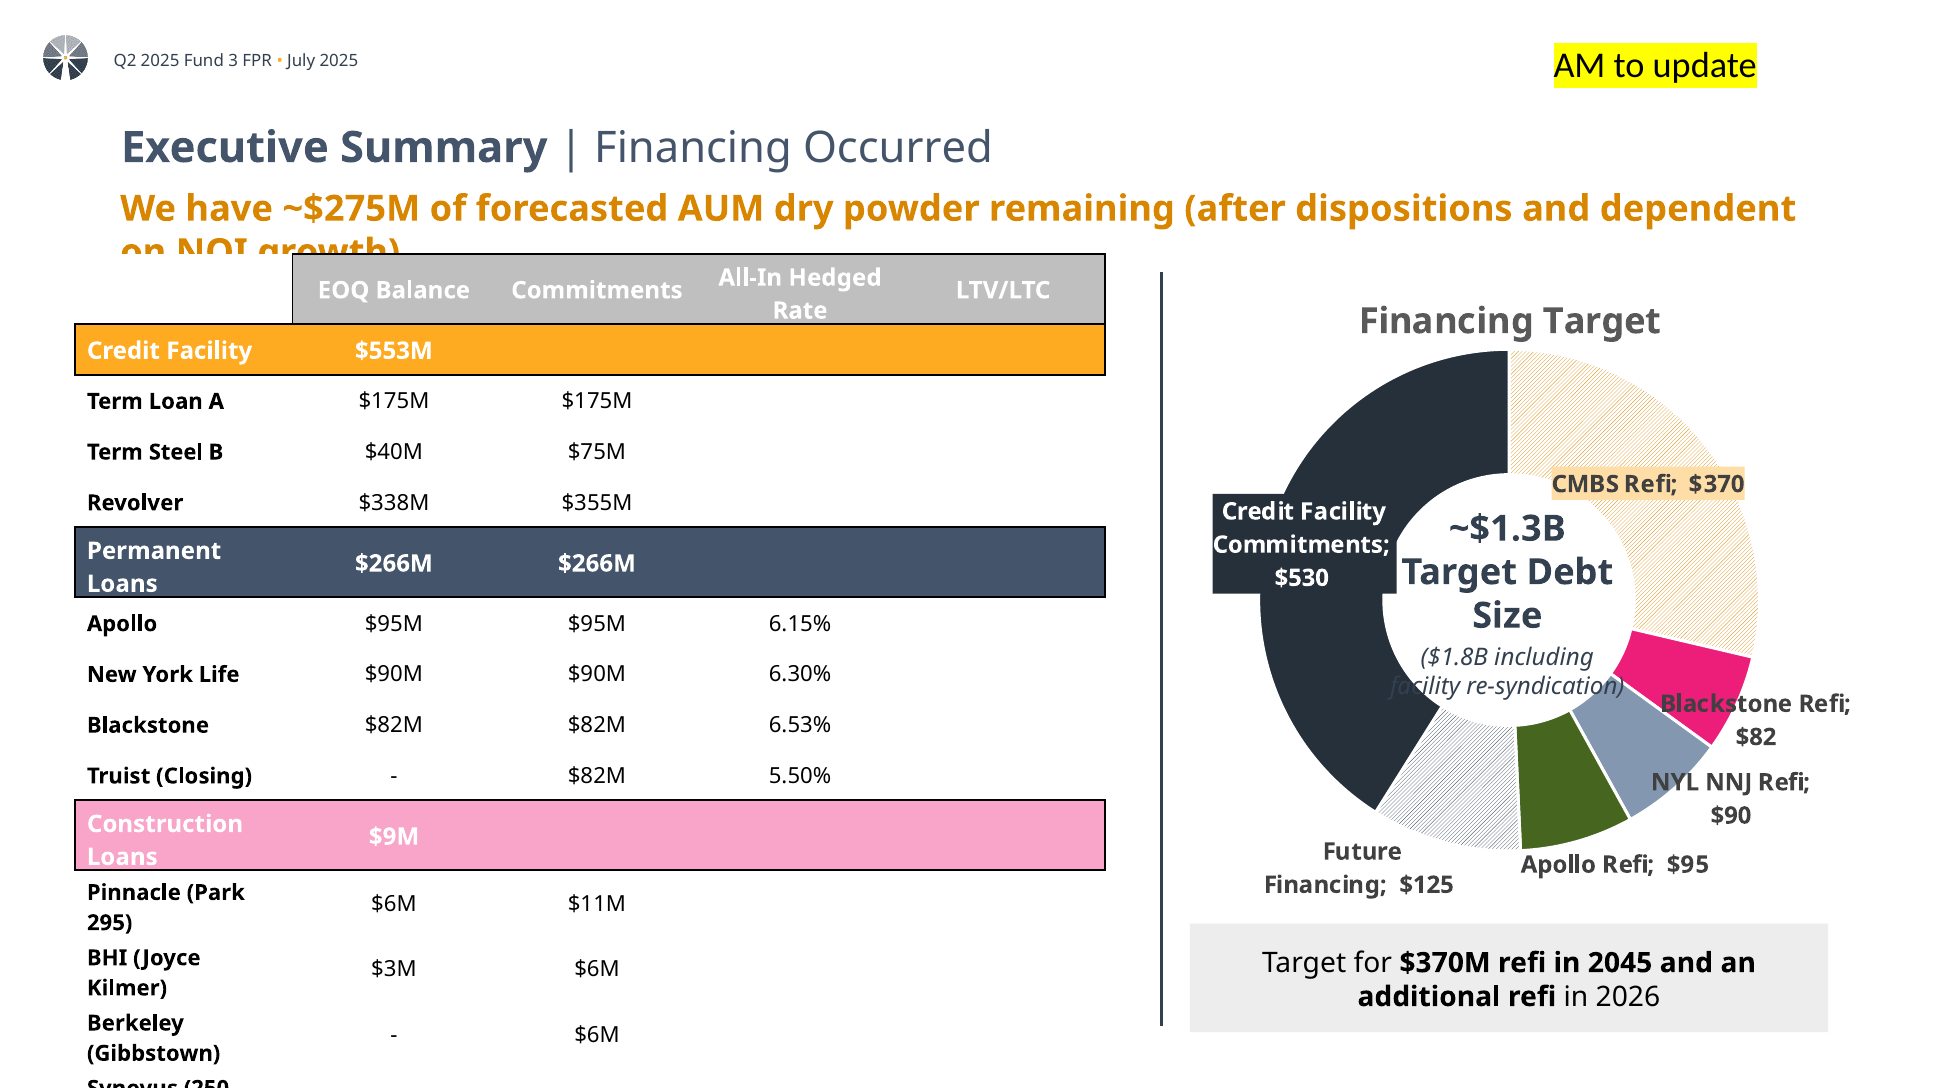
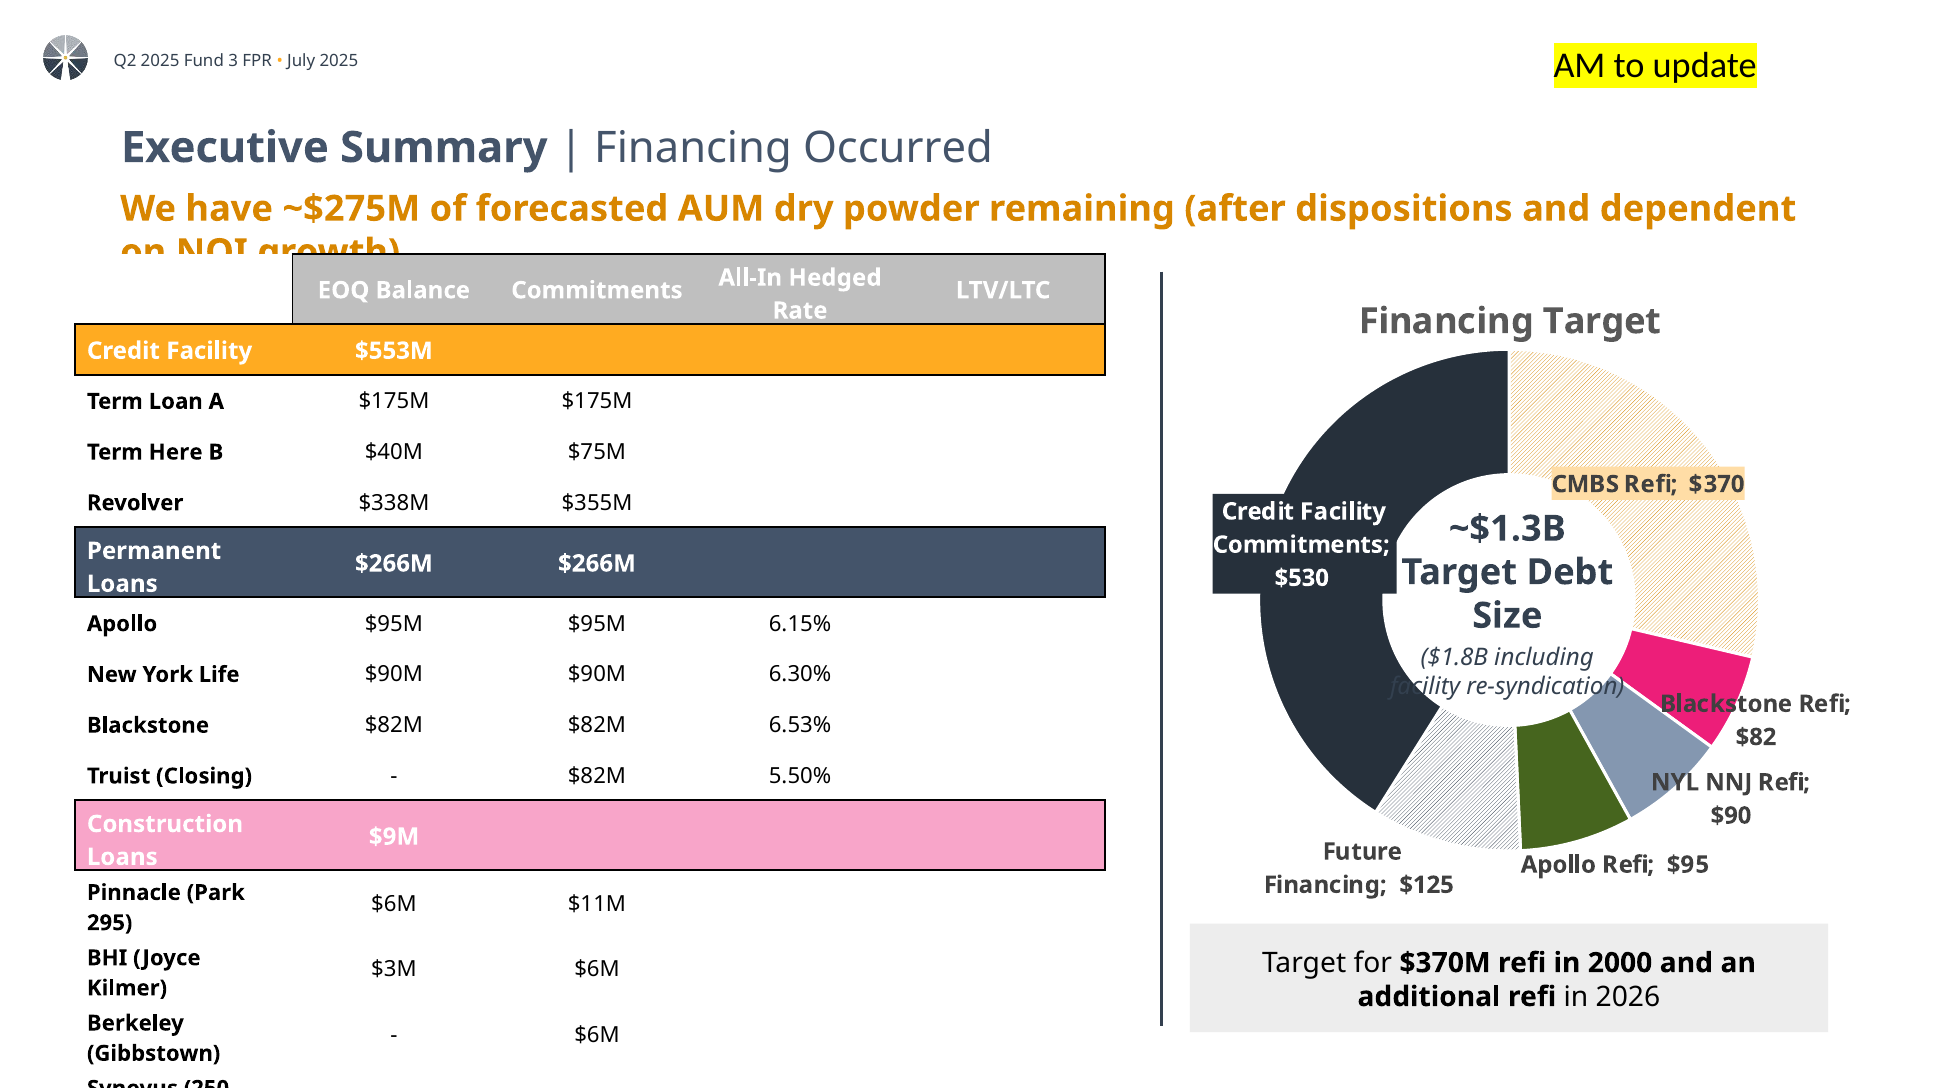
Steel: Steel -> Here (176, 452)
2045: 2045 -> 2000 (1620, 963)
